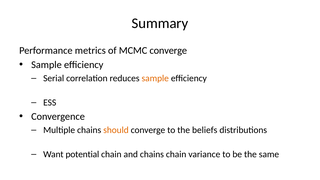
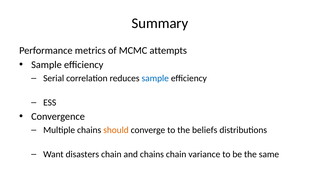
MCMC converge: converge -> attempts (168, 50)
sample colour: orange -> blue (155, 78)
potential: potential -> disasters (82, 154)
